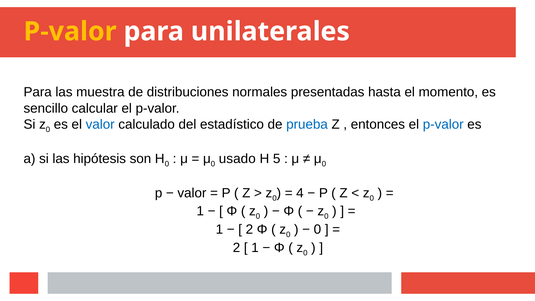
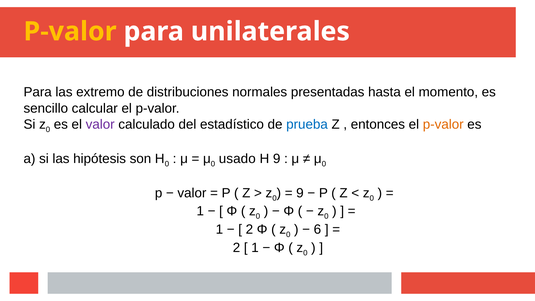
muestra: muestra -> extremo (100, 92)
valor colour: blue -> purple (100, 124)
p-valor colour: blue -> orange (443, 124)
H 5: 5 -> 9 (277, 159)
4: 4 -> 9 (300, 193)
0: 0 -> 6 (317, 229)
